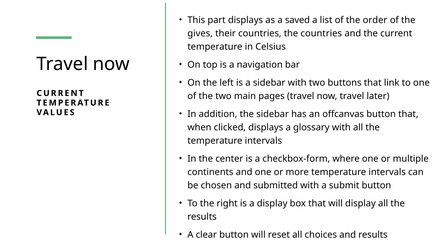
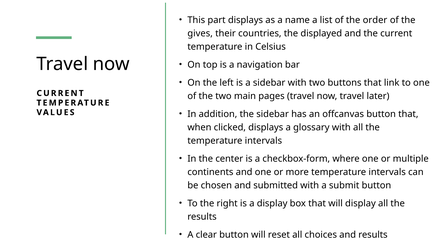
saved: saved -> name (297, 20)
the countries: countries -> displayed (321, 33)
